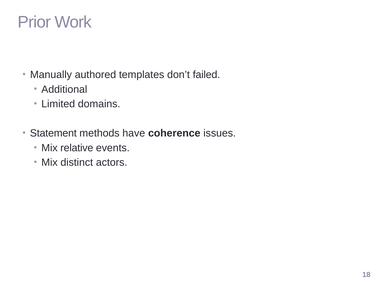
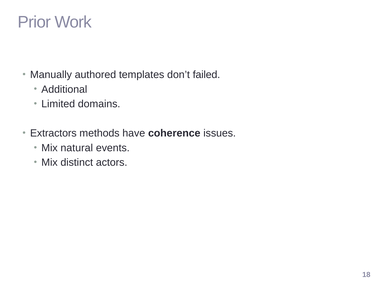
Statement: Statement -> Extractors (53, 133)
relative: relative -> natural (77, 148)
